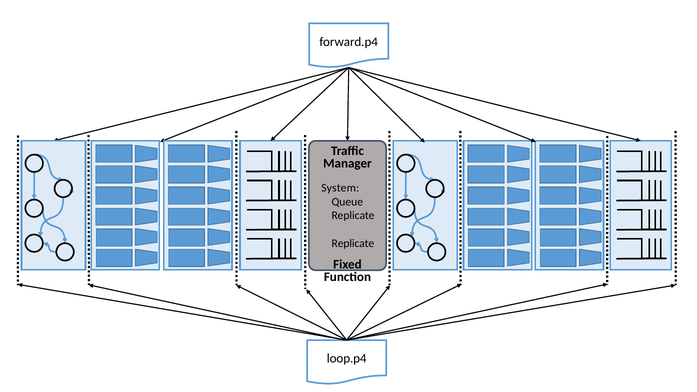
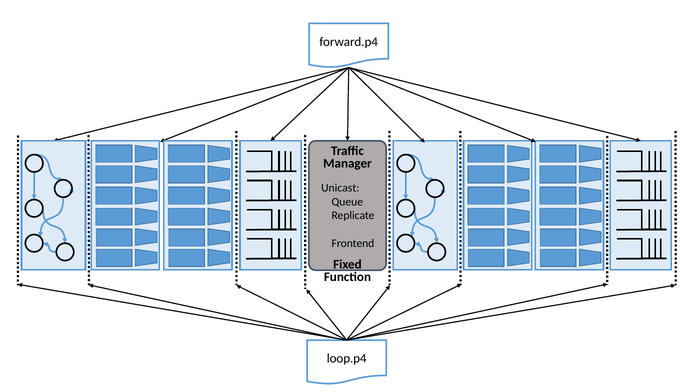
System: System -> Unicast (340, 188)
Replicate: Replicate -> Frontend (353, 244)
